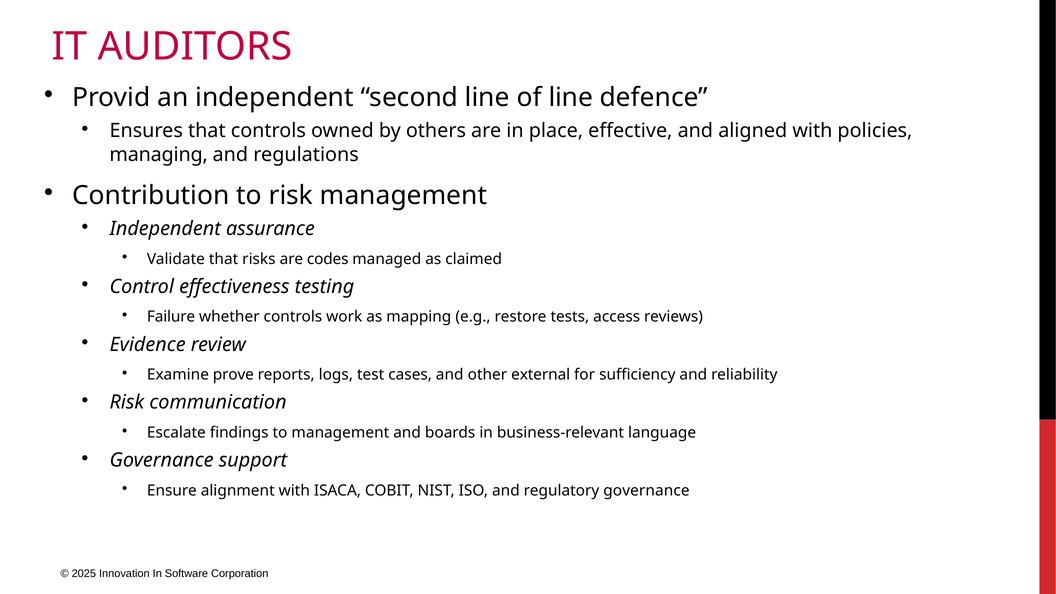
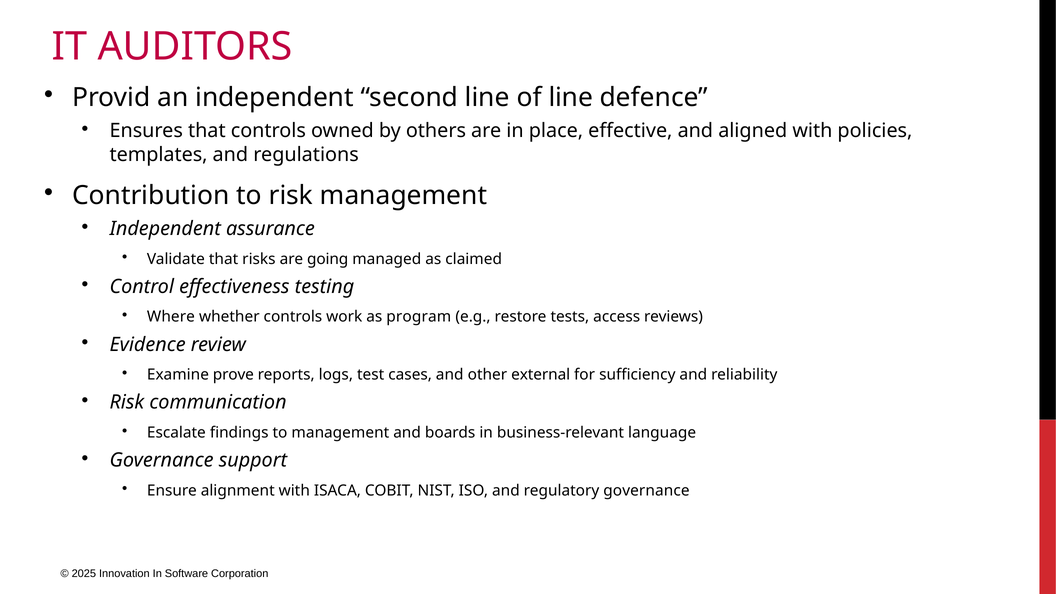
managing: managing -> templates (159, 155)
codes: codes -> going (328, 259)
Failure: Failure -> Where (171, 317)
mapping: mapping -> program (419, 317)
